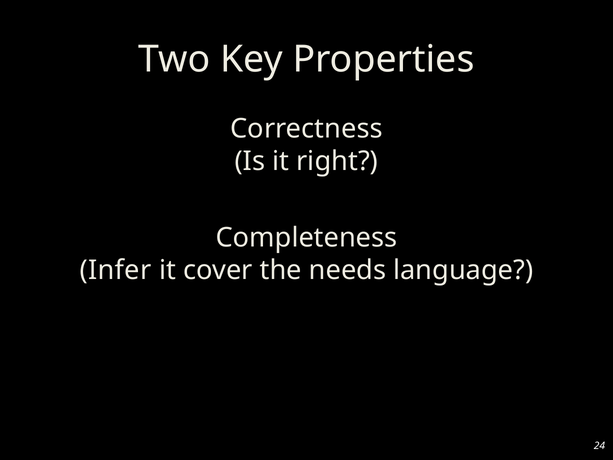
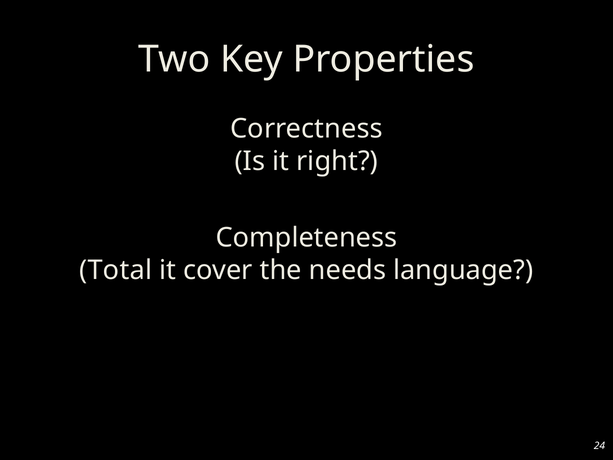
Infer: Infer -> Total (116, 270)
